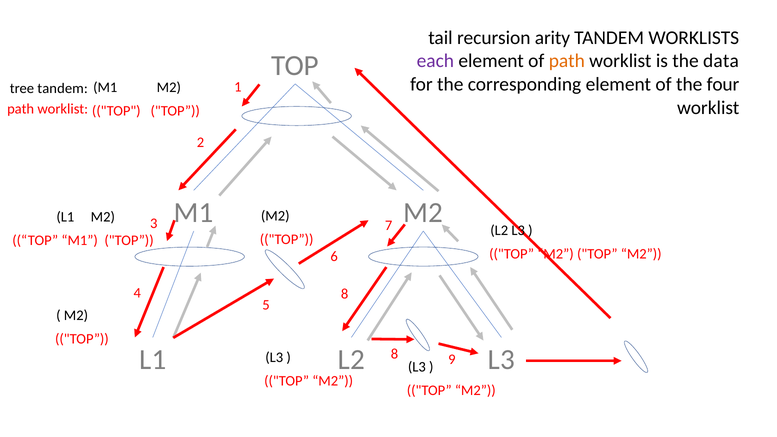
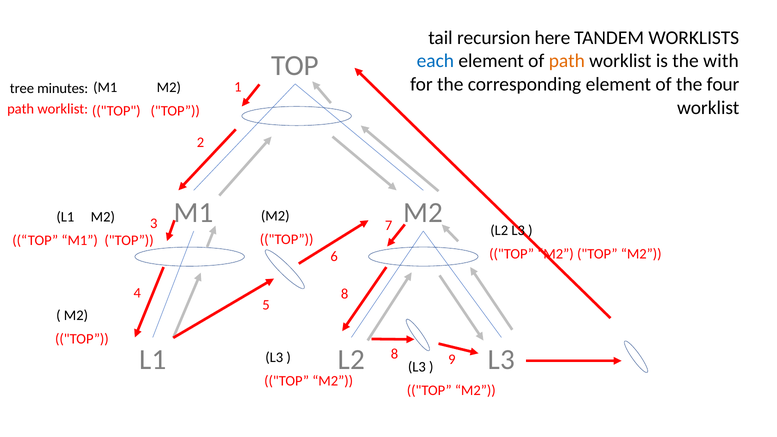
arity: arity -> here (552, 38)
each colour: purple -> blue (435, 61)
data: data -> with (721, 61)
tree tandem: tandem -> minutes (63, 89)
